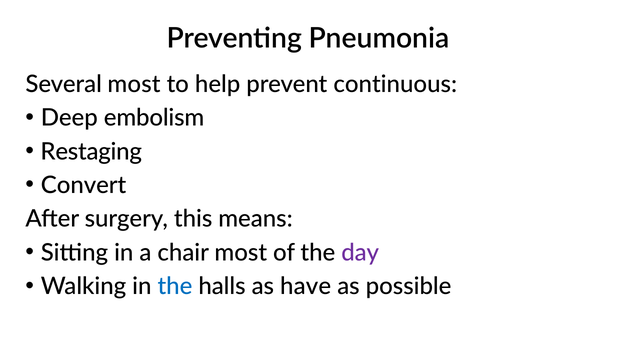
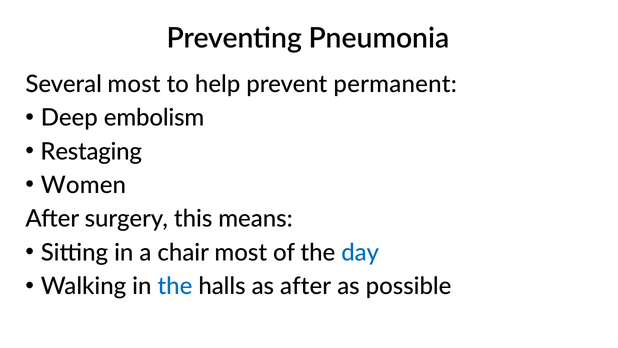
continuous: continuous -> permanent (395, 84)
Convert: Convert -> Women (83, 185)
day colour: purple -> blue (360, 252)
as have: have -> after (306, 286)
